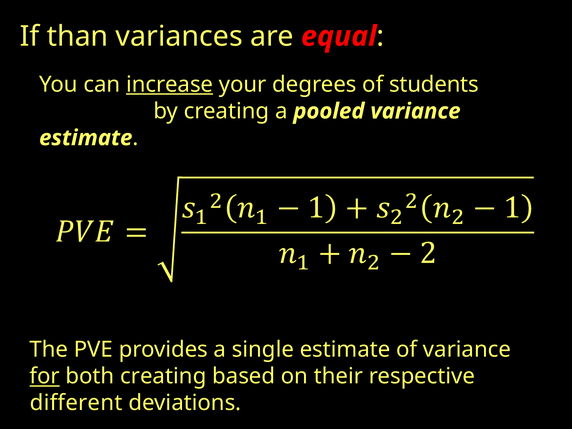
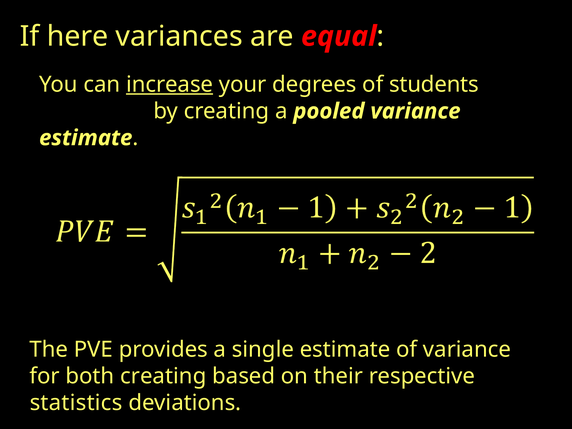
than: than -> here (78, 36)
for underline: present -> none (45, 376)
different: different -> statistics (76, 403)
